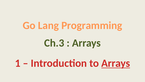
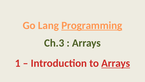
Programming underline: none -> present (92, 25)
